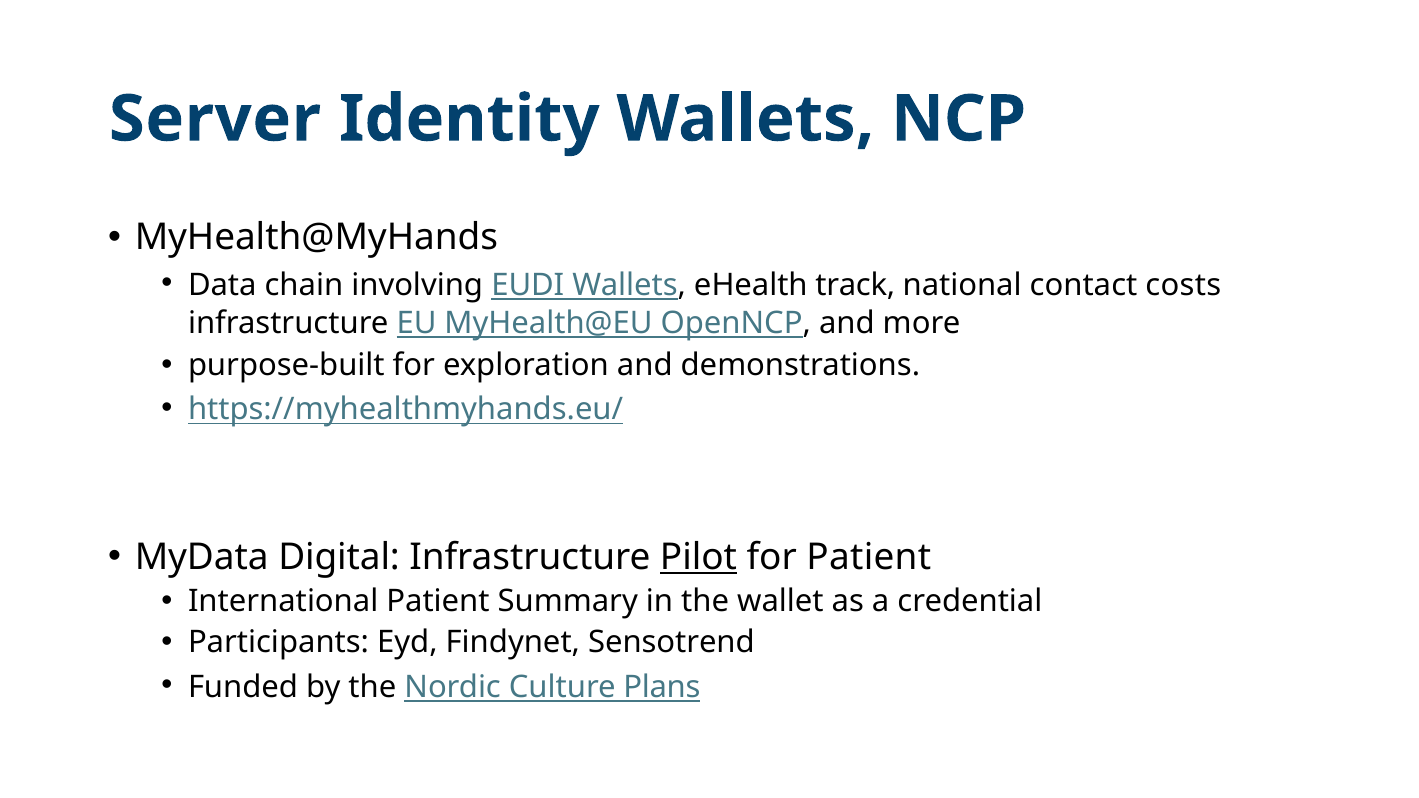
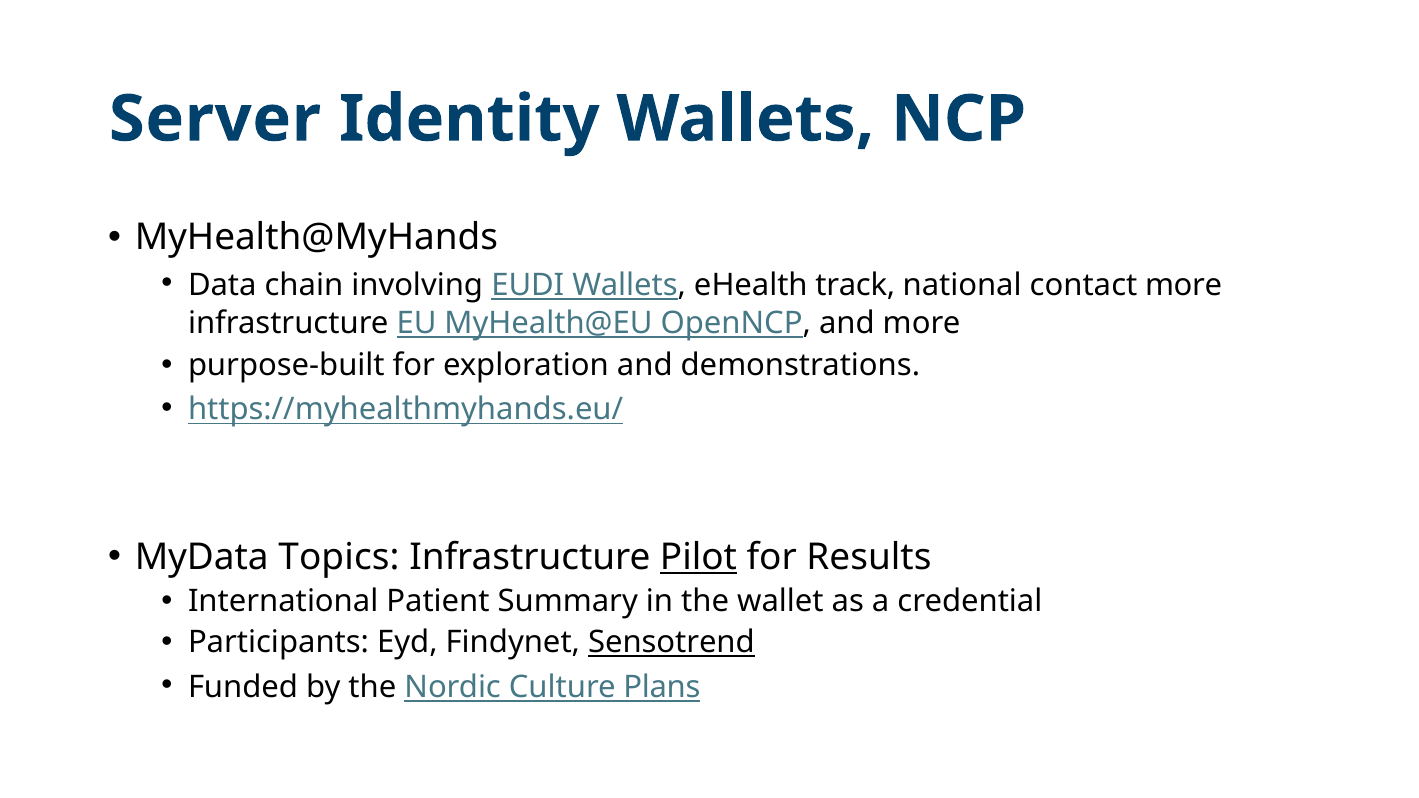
contact costs: costs -> more (1184, 285)
Digital: Digital -> Topics (339, 557)
for Patient: Patient -> Results (869, 557)
Sensotrend underline: none -> present (671, 642)
